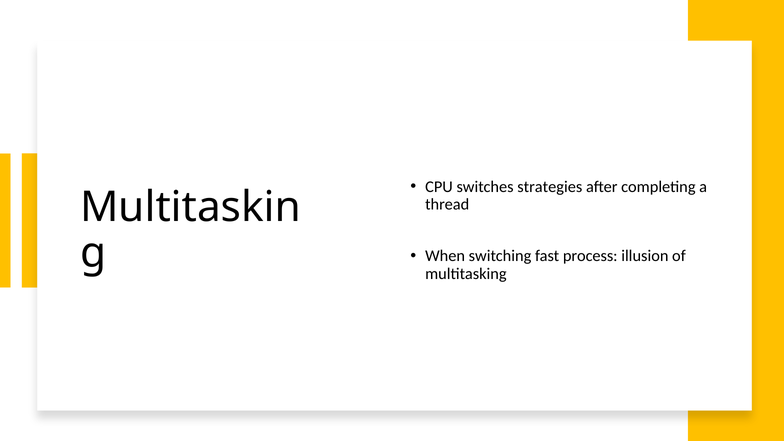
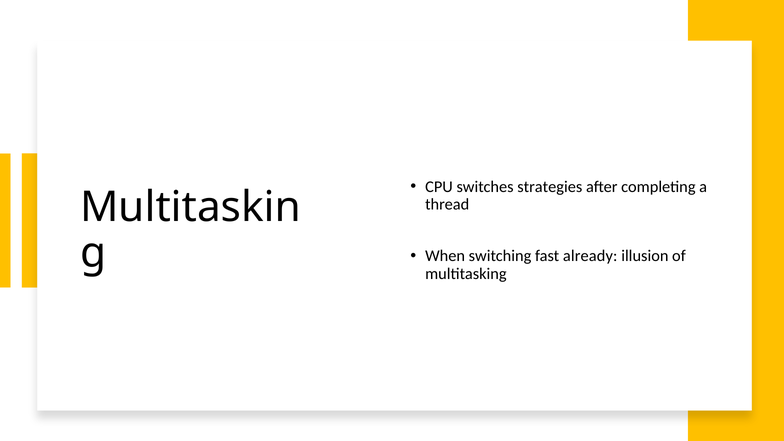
process: process -> already (590, 256)
